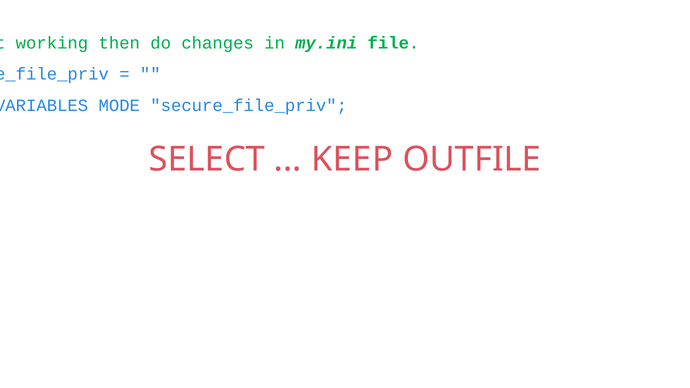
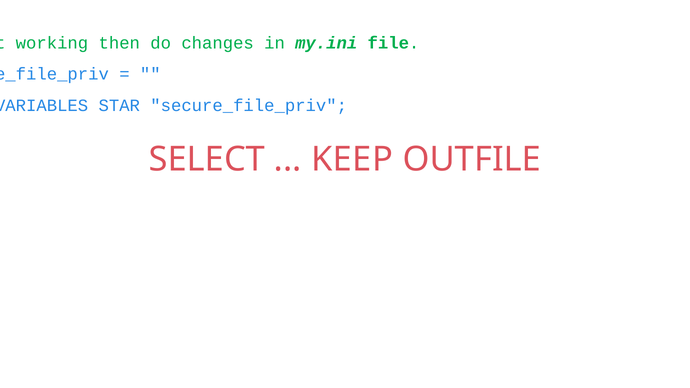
MODE: MODE -> STAR (119, 105)
